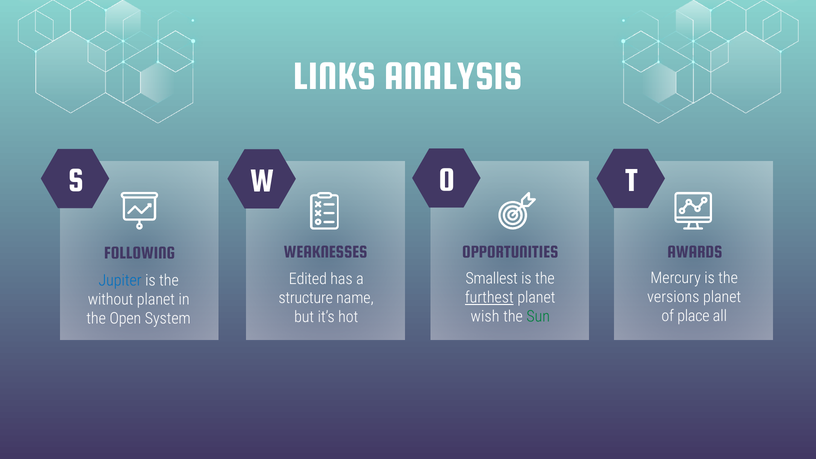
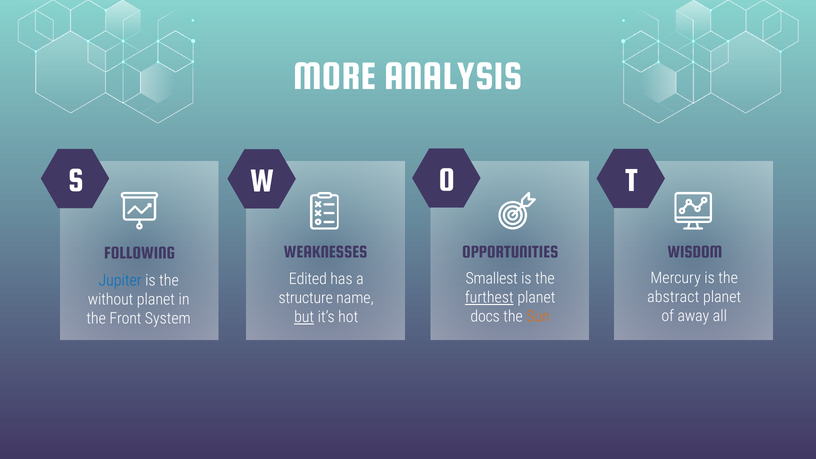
LINKS: LINKS -> MORE (335, 76)
AWARDS: AWARDS -> WISDOM (695, 252)
versions: versions -> abstract (673, 297)
place: place -> away (693, 316)
wish: wish -> docs (485, 317)
Sun colour: green -> orange (538, 317)
but underline: none -> present (304, 317)
Open: Open -> Front (125, 319)
